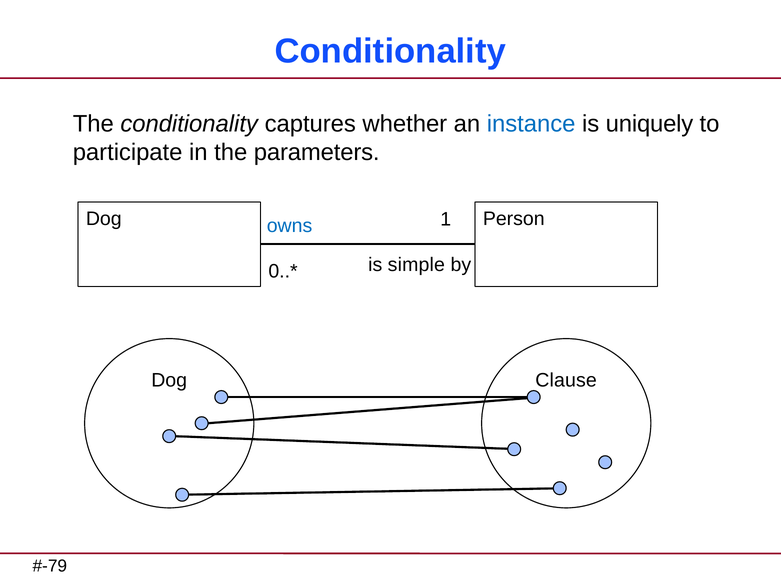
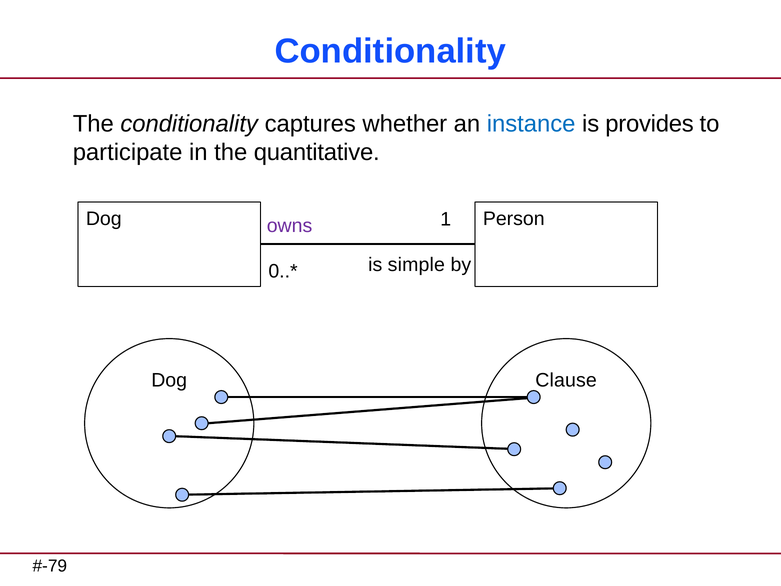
uniquely: uniquely -> provides (650, 124)
parameters: parameters -> quantitative (317, 153)
owns colour: blue -> purple (290, 226)
